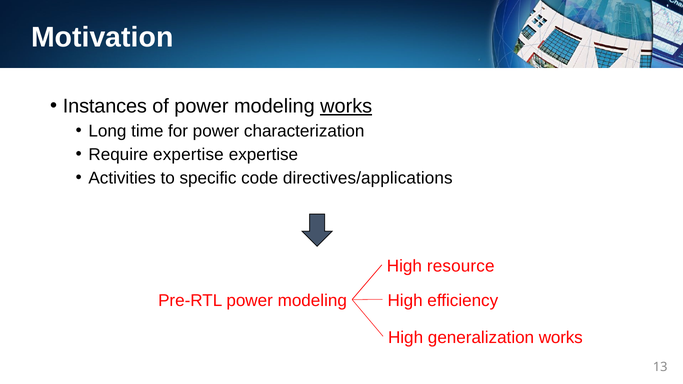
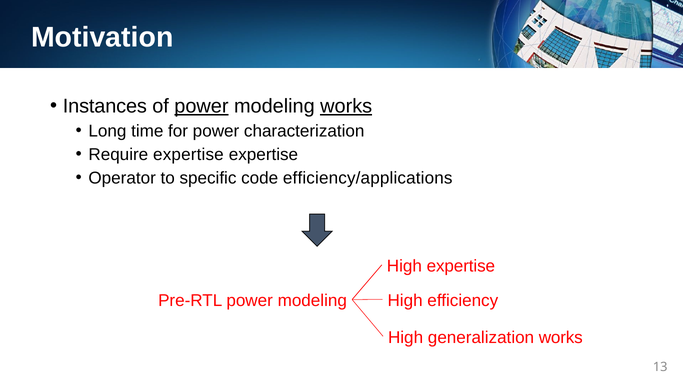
power underline: none -> present (201, 106)
Activities: Activities -> Operator (122, 178)
directives/applications: directives/applications -> efficiency/applications (368, 178)
High resource: resource -> expertise (461, 266)
